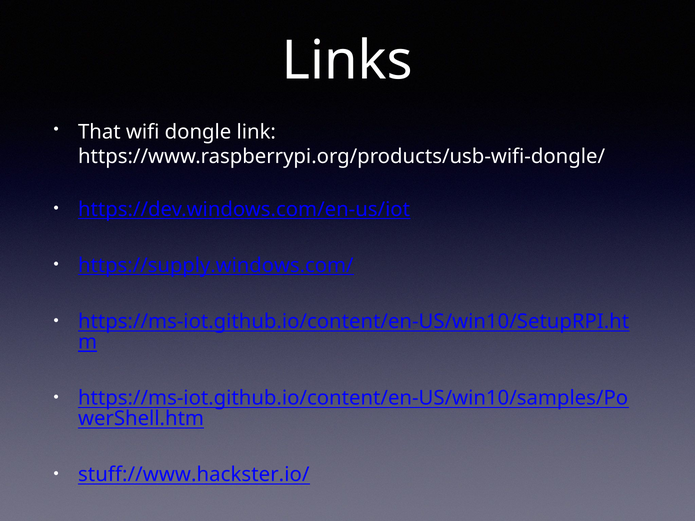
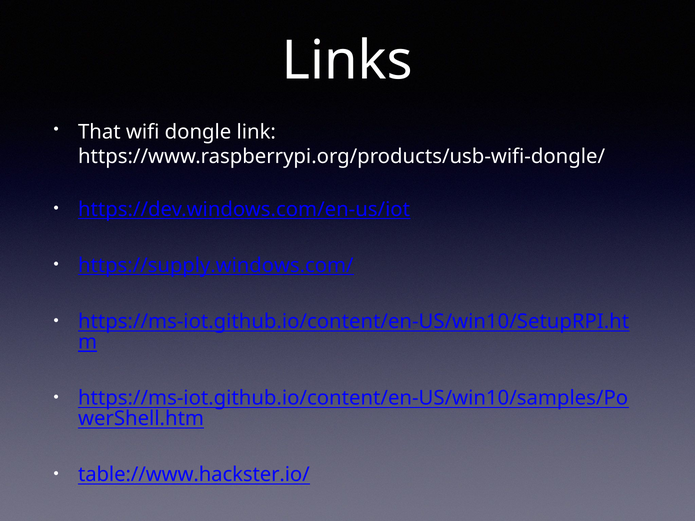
stuff://www.hackster.io/: stuff://www.hackster.io/ -> table://www.hackster.io/ (194, 475)
